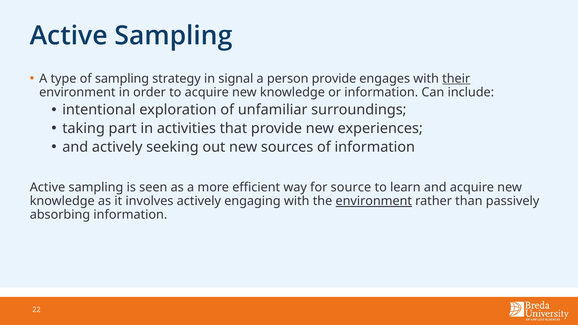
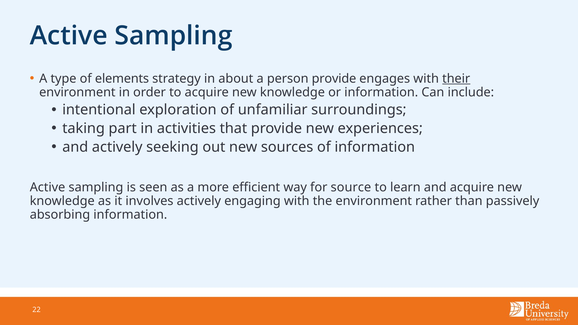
of sampling: sampling -> elements (122, 79)
signal: signal -> about (236, 79)
environment underline: present -> none (374, 201)
